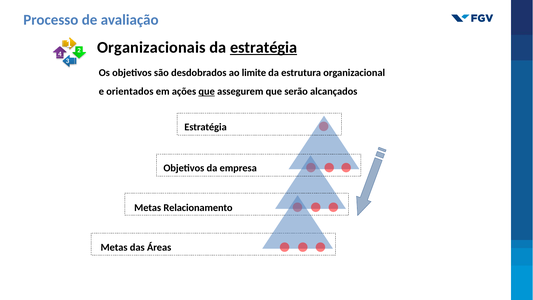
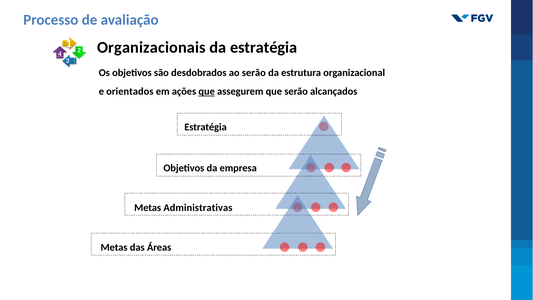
estratégia underline: present -> none (264, 48)
ao limite: limite -> serão (254, 73)
Relacionamento: Relacionamento -> Administrativas (198, 208)
